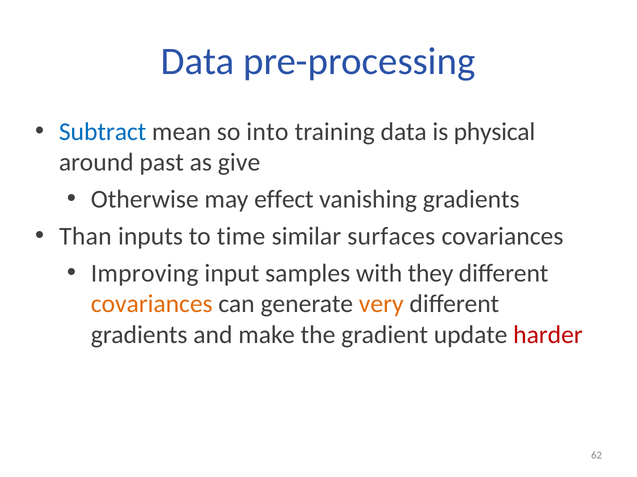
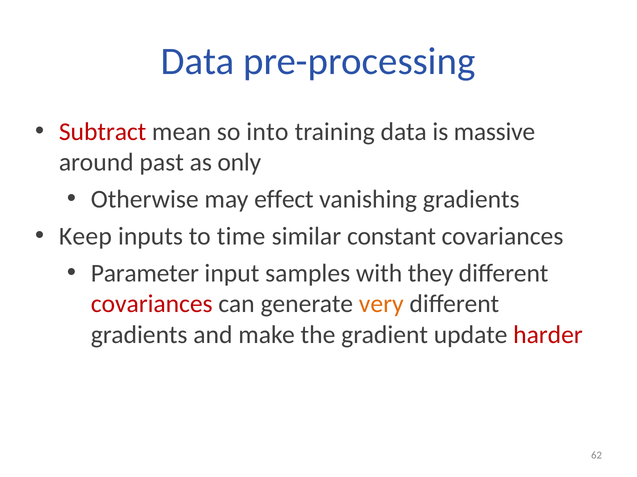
Subtract colour: blue -> red (103, 132)
physical: physical -> massive (494, 132)
give: give -> only (239, 163)
Than: Than -> Keep (85, 237)
surfaces: surfaces -> constant (392, 237)
Improving: Improving -> Parameter (145, 274)
covariances colour: orange -> red (152, 304)
